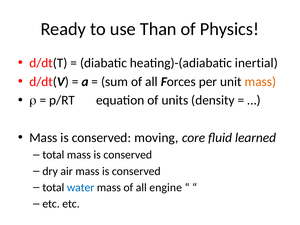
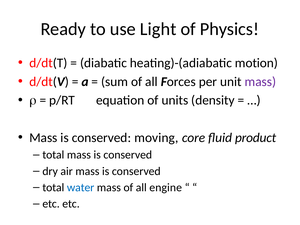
Than: Than -> Light (158, 29)
inertial: inertial -> motion (256, 63)
mass colour: orange -> purple (260, 82)
learned: learned -> product (256, 138)
